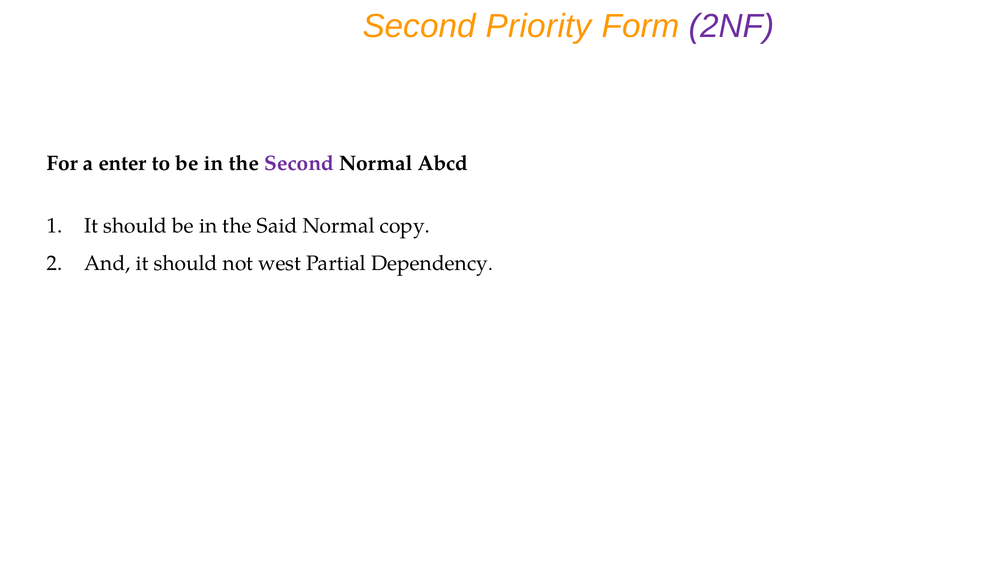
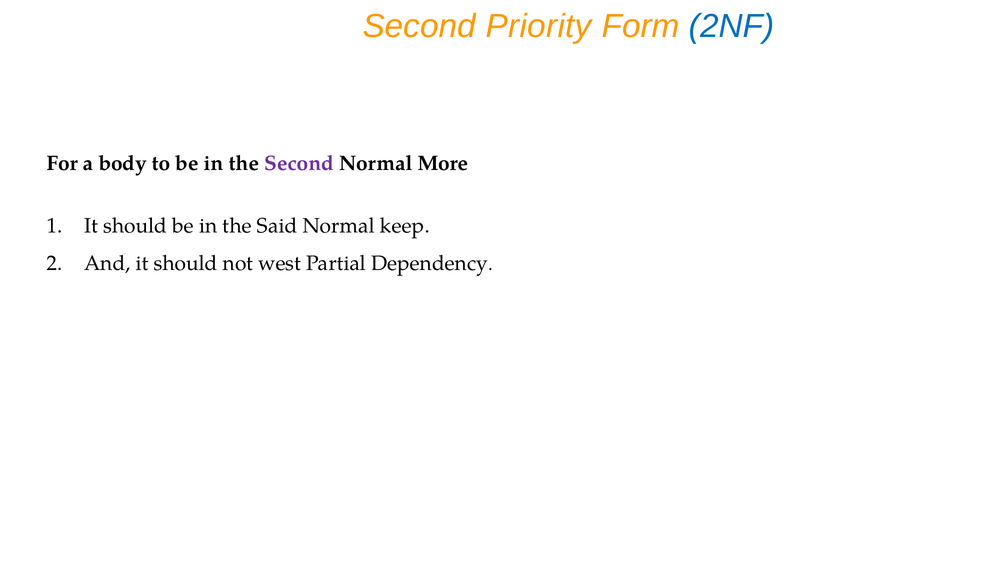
2NF colour: purple -> blue (732, 26)
enter: enter -> body (123, 163)
Abcd: Abcd -> More (443, 163)
copy: copy -> keep (405, 226)
